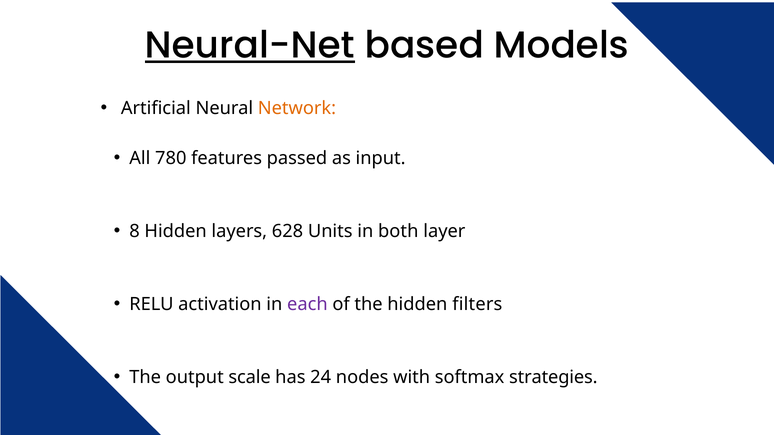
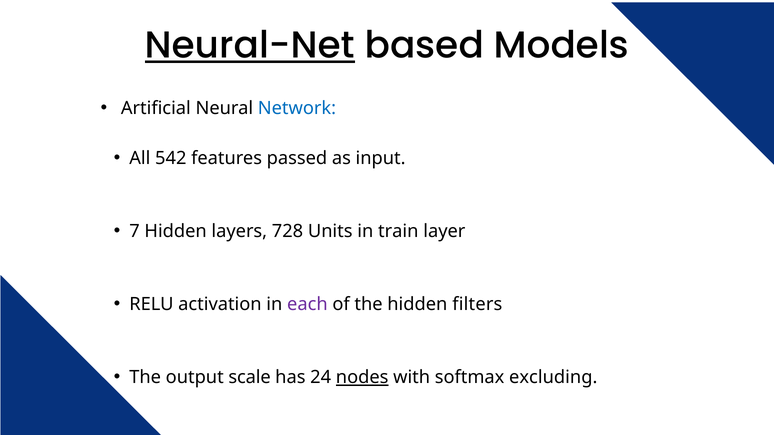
Network colour: orange -> blue (297, 108)
780: 780 -> 542 (171, 158)
8: 8 -> 7 (135, 232)
628: 628 -> 728 (288, 232)
both: both -> train (398, 232)
nodes underline: none -> present (362, 378)
strategies: strategies -> excluding (553, 378)
